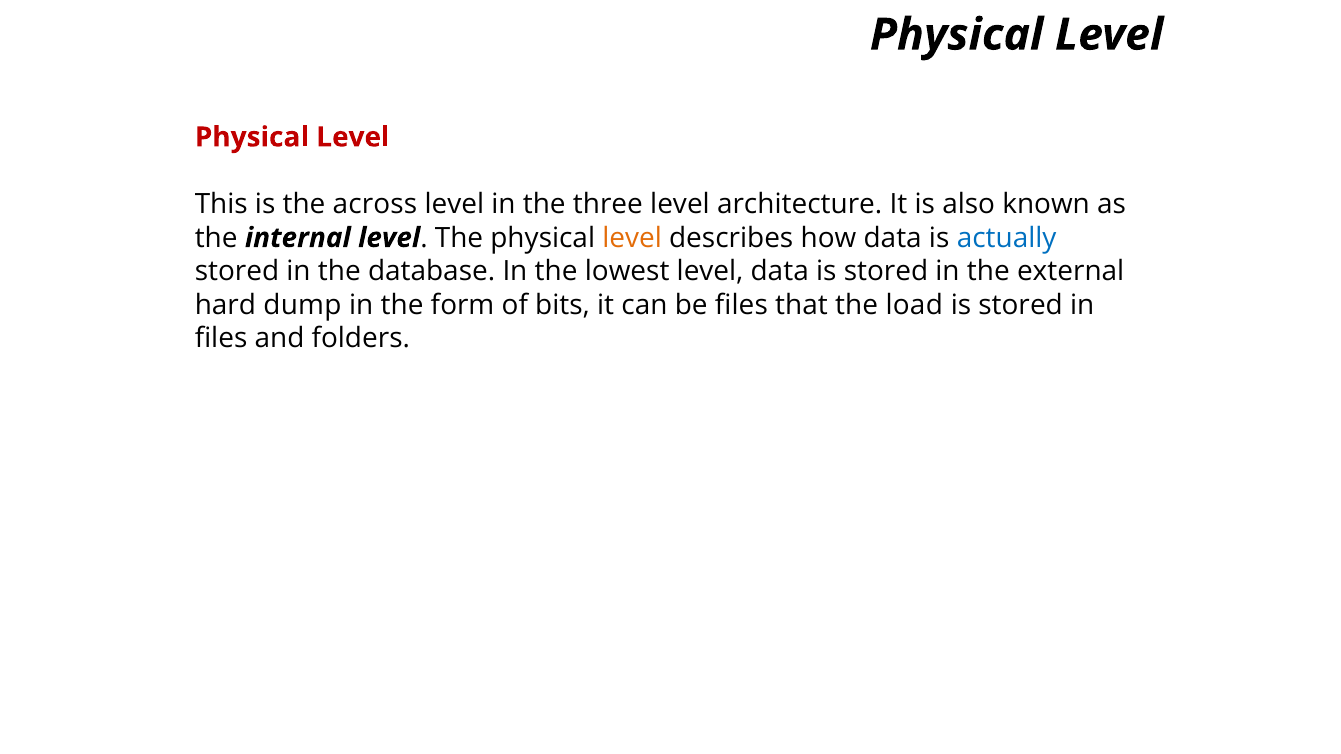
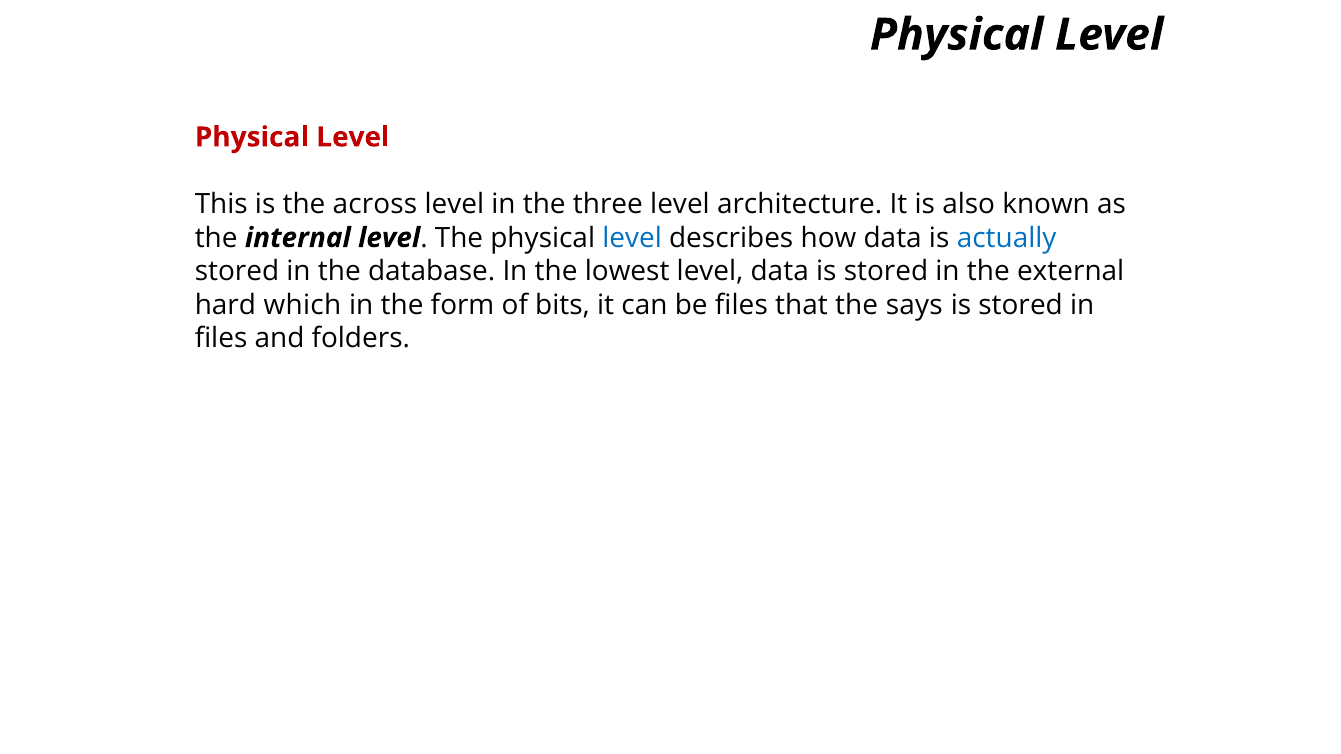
level colour: orange -> blue (632, 238)
dump: dump -> which (302, 305)
load: load -> says (914, 305)
